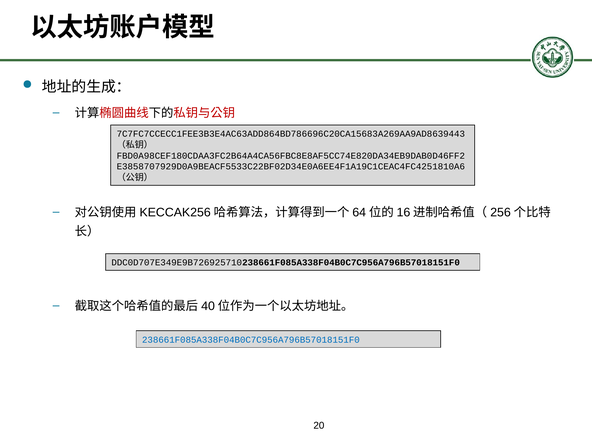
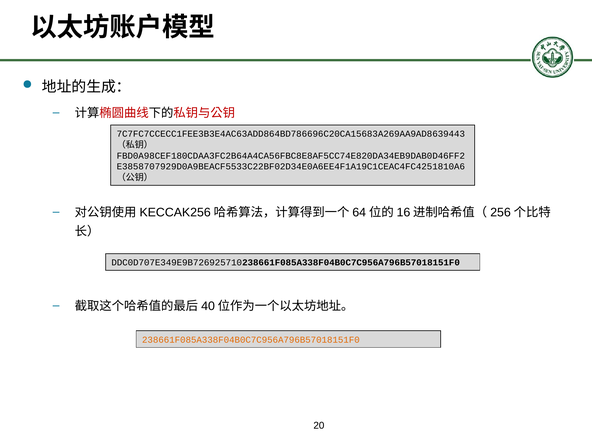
238661F085A338F04B0C7C956A796B57018151F0 colour: blue -> orange (251, 340)
